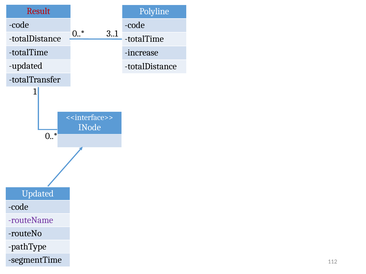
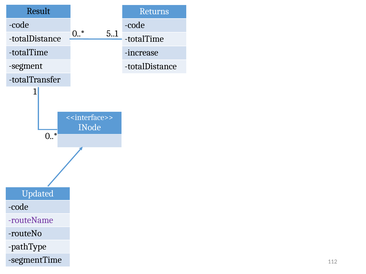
Result colour: red -> black (38, 11)
Polyline: Polyline -> Returns (154, 11)
3..1: 3..1 -> 5..1 (112, 34)
updated: updated -> segment (26, 66)
